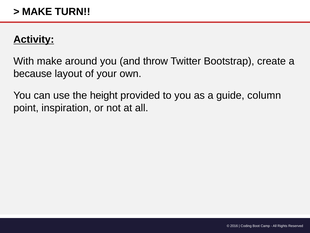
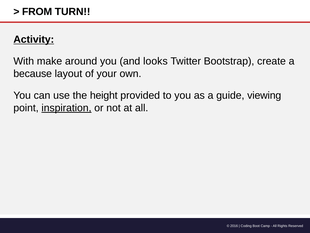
MAKE: MAKE -> FROM (37, 12)
throw: throw -> looks (155, 61)
column: column -> viewing (264, 95)
inspiration underline: none -> present (66, 108)
